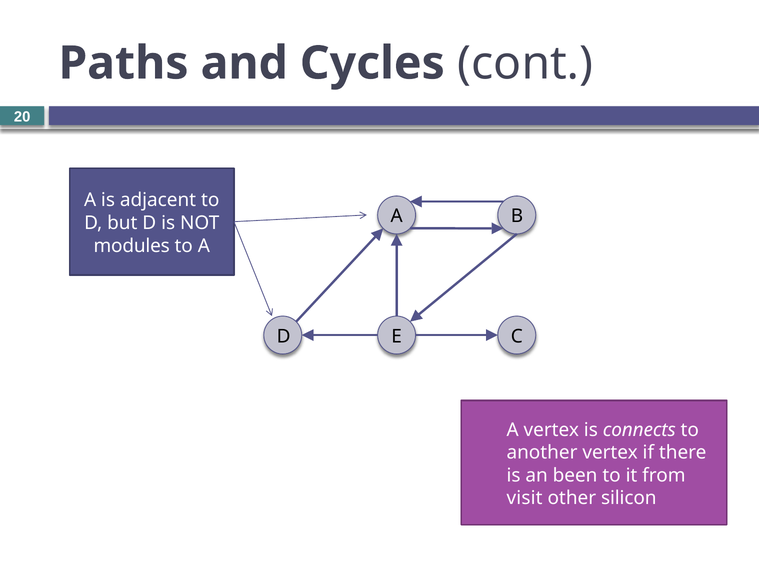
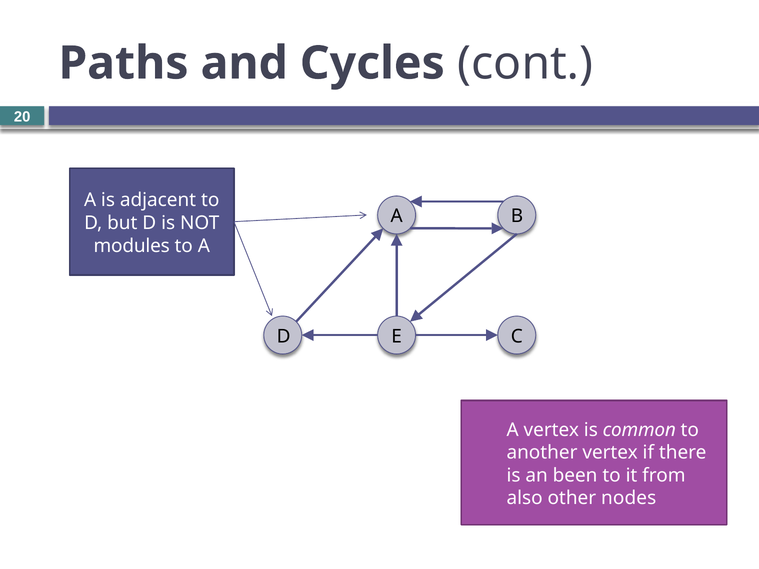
connects: connects -> common (639, 430)
visit: visit -> also (525, 498)
silicon: silicon -> nodes (629, 498)
